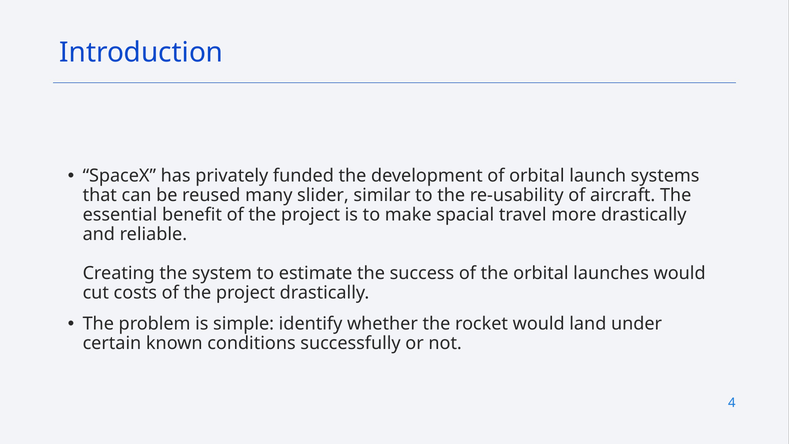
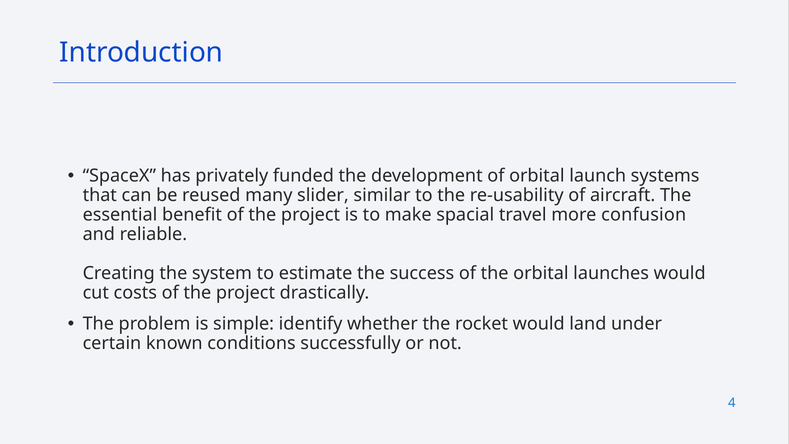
more drastically: drastically -> confusion (644, 215)
